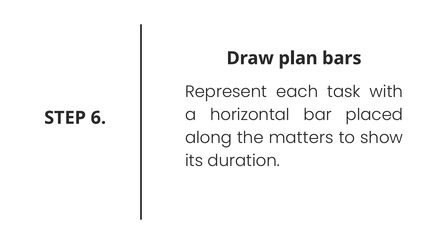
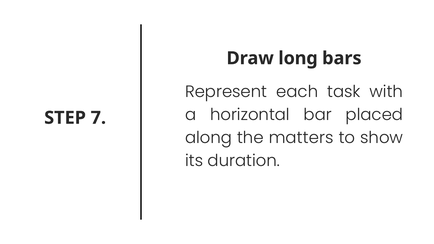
plan: plan -> long (298, 58)
6: 6 -> 7 (98, 118)
